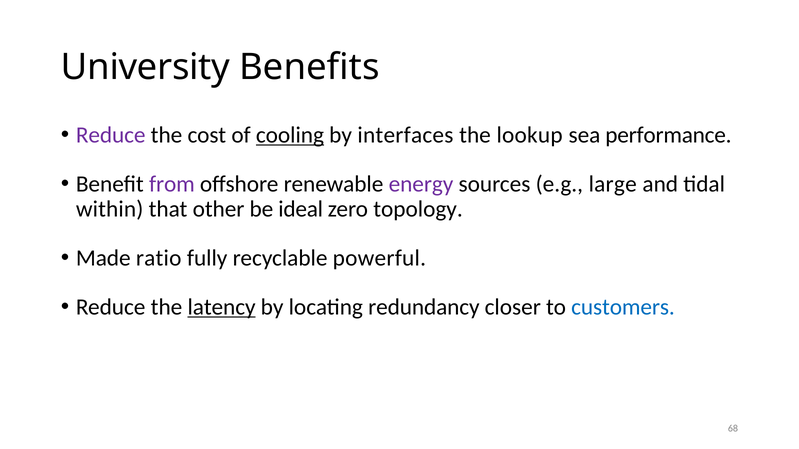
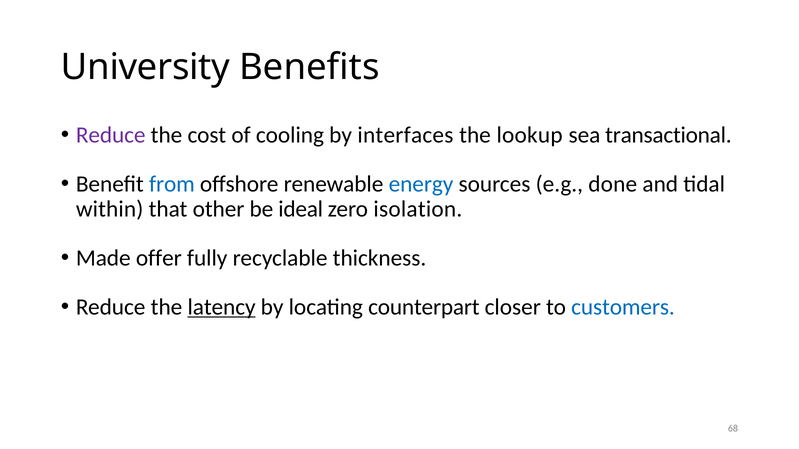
cooling underline: present -> none (290, 135)
performance: performance -> transactional (668, 135)
from colour: purple -> blue (172, 184)
energy colour: purple -> blue (421, 184)
large: large -> done (613, 184)
topology: topology -> isolation (418, 209)
ratio: ratio -> offer (159, 258)
powerful: powerful -> thickness (380, 258)
redundancy: redundancy -> counterpart (424, 307)
